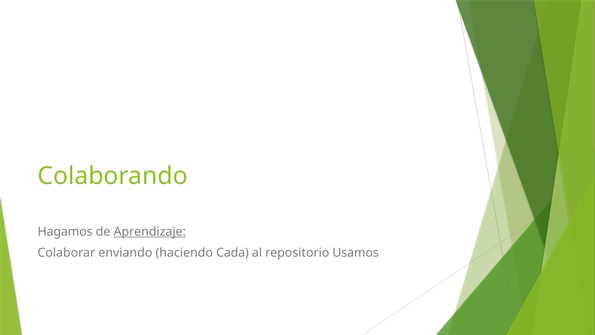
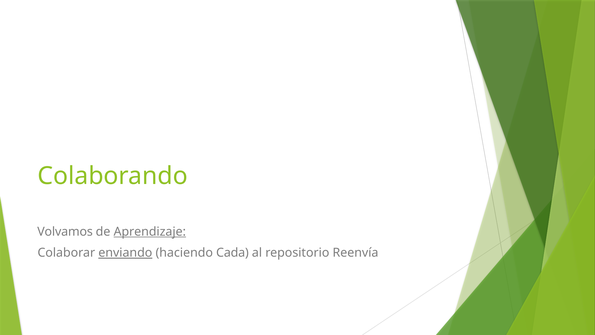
Hagamos: Hagamos -> Volvamos (65, 232)
enviando underline: none -> present (125, 253)
Usamos: Usamos -> Reenvía (356, 253)
